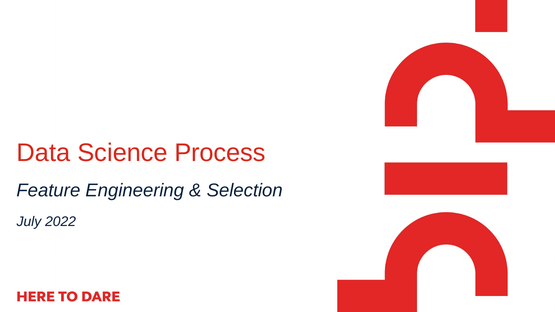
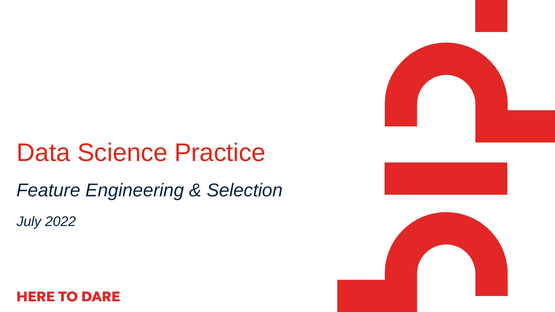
Process: Process -> Practice (220, 153)
